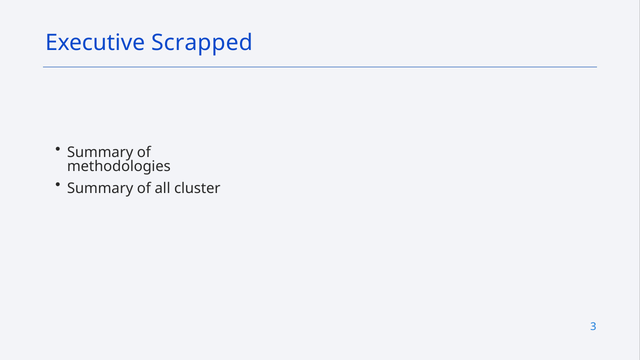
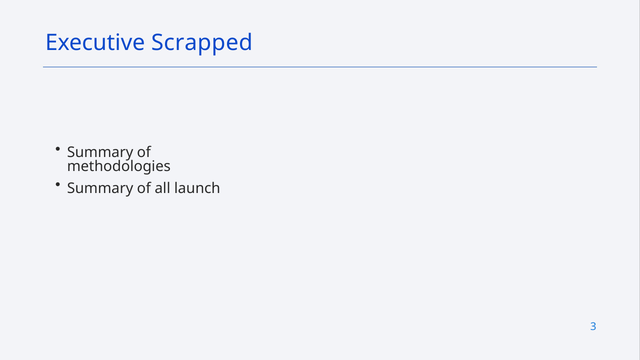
cluster: cluster -> launch (197, 188)
